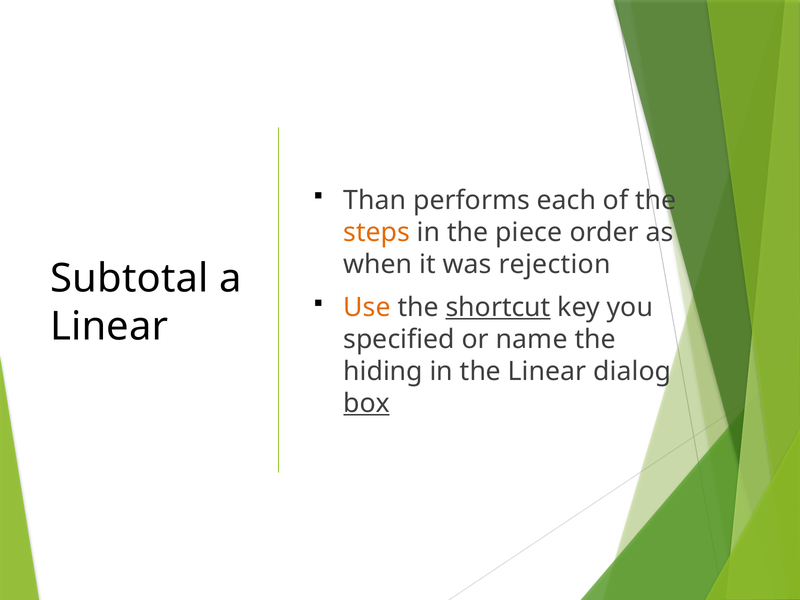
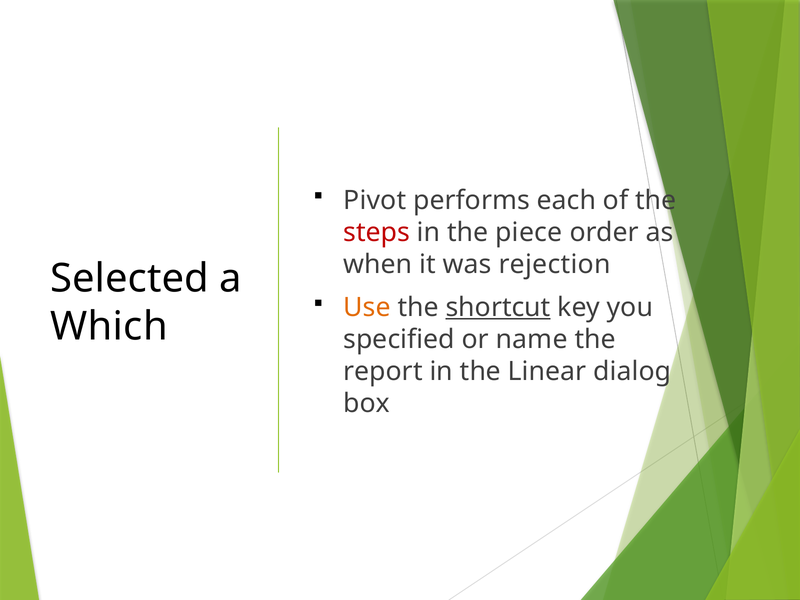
Than: Than -> Pivot (375, 200)
steps colour: orange -> red (377, 232)
Subtotal: Subtotal -> Selected (129, 279)
Linear: Linear -> Which (109, 327)
hiding: hiding -> report (383, 371)
box underline: present -> none (367, 403)
